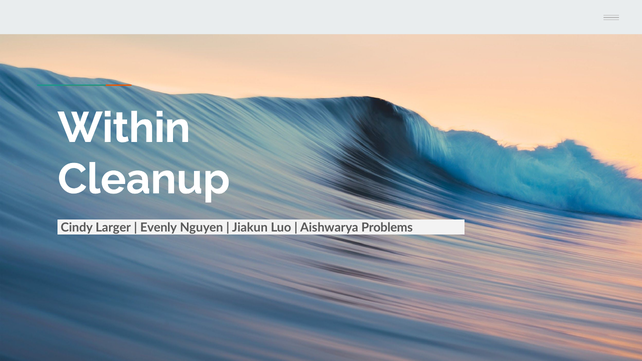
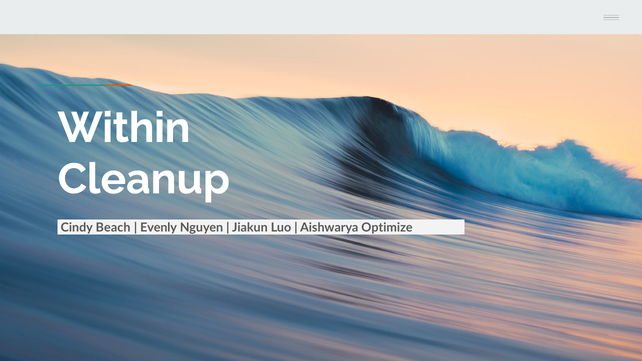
Larger: Larger -> Beach (113, 228)
Problems: Problems -> Optimize (387, 228)
